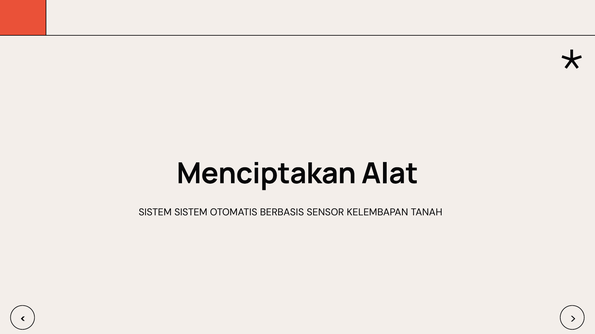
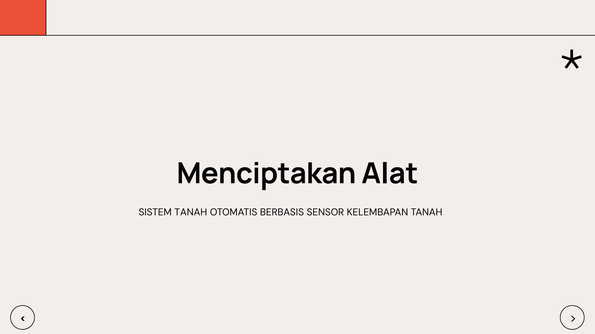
SISTEM SISTEM: SISTEM -> TANAH (191, 213)
